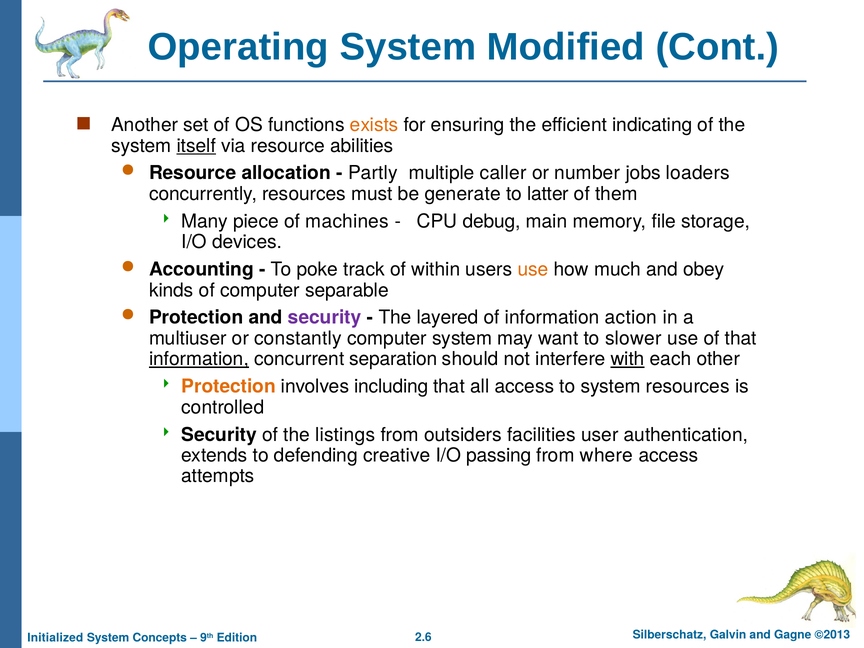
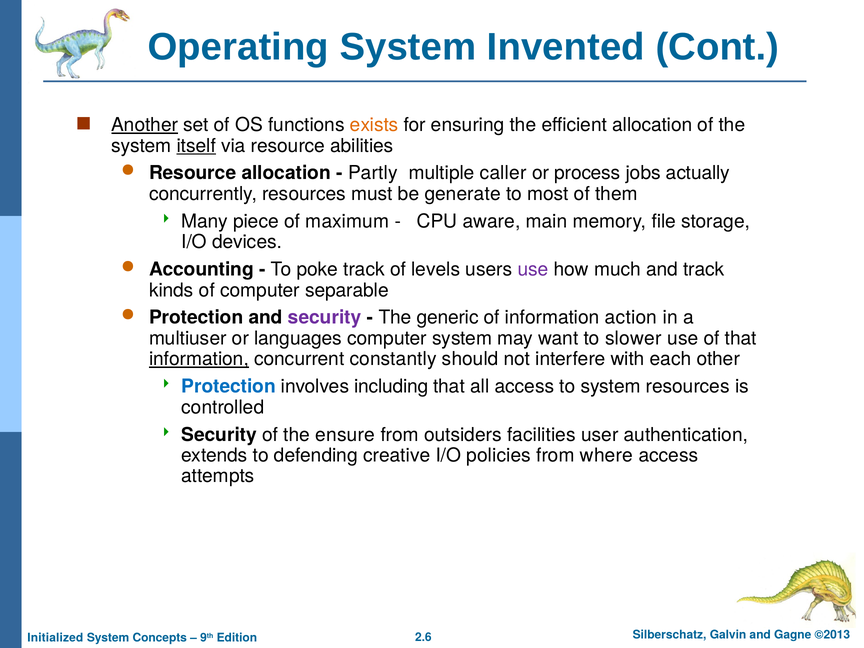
Modified: Modified -> Invented (566, 47)
Another underline: none -> present (145, 125)
efficient indicating: indicating -> allocation (652, 125)
number: number -> process (587, 173)
loaders: loaders -> actually (698, 173)
latter: latter -> most (548, 194)
machines: machines -> maximum (347, 221)
debug: debug -> aware (491, 221)
within: within -> levels (436, 269)
use colour: orange -> purple (533, 269)
and obey: obey -> track (704, 269)
layered: layered -> generic (448, 318)
constantly: constantly -> languages (298, 338)
separation: separation -> constantly (393, 359)
with underline: present -> none (628, 359)
Protection colour: orange -> blue (229, 387)
listings: listings -> ensure (345, 435)
passing: passing -> policies (499, 455)
